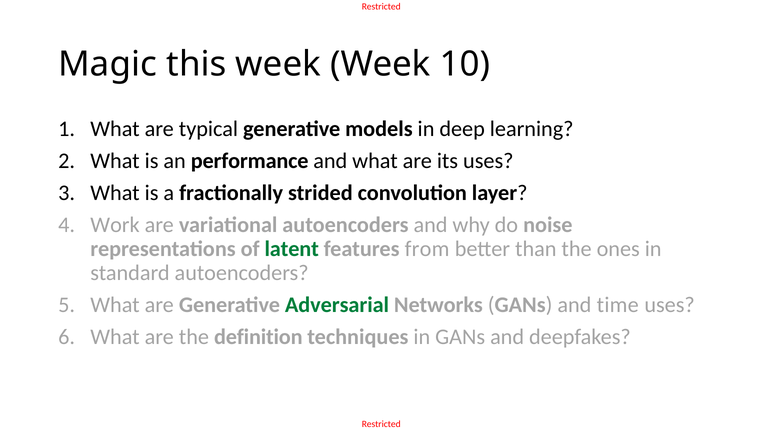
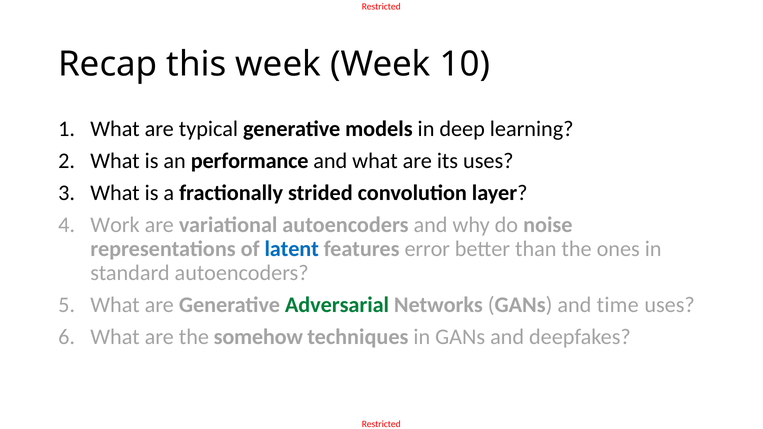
Magic: Magic -> Recap (108, 64)
latent colour: green -> blue (292, 249)
from: from -> error (427, 249)
definition: definition -> somehow (258, 337)
